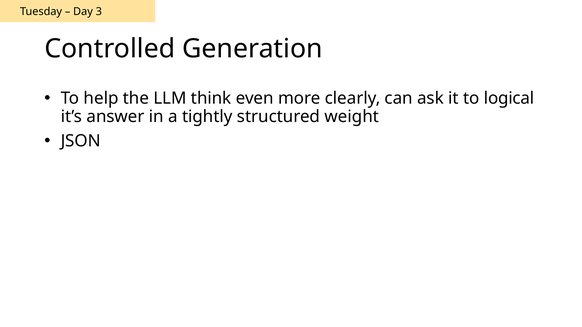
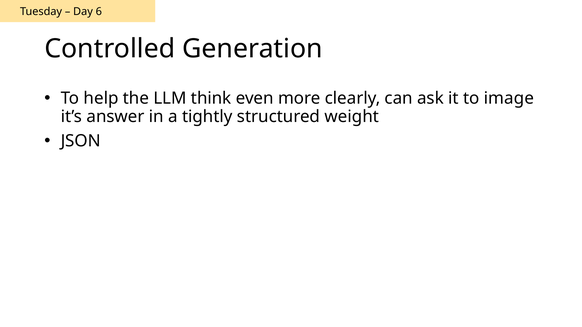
3: 3 -> 6 (99, 11)
logical: logical -> image (509, 98)
